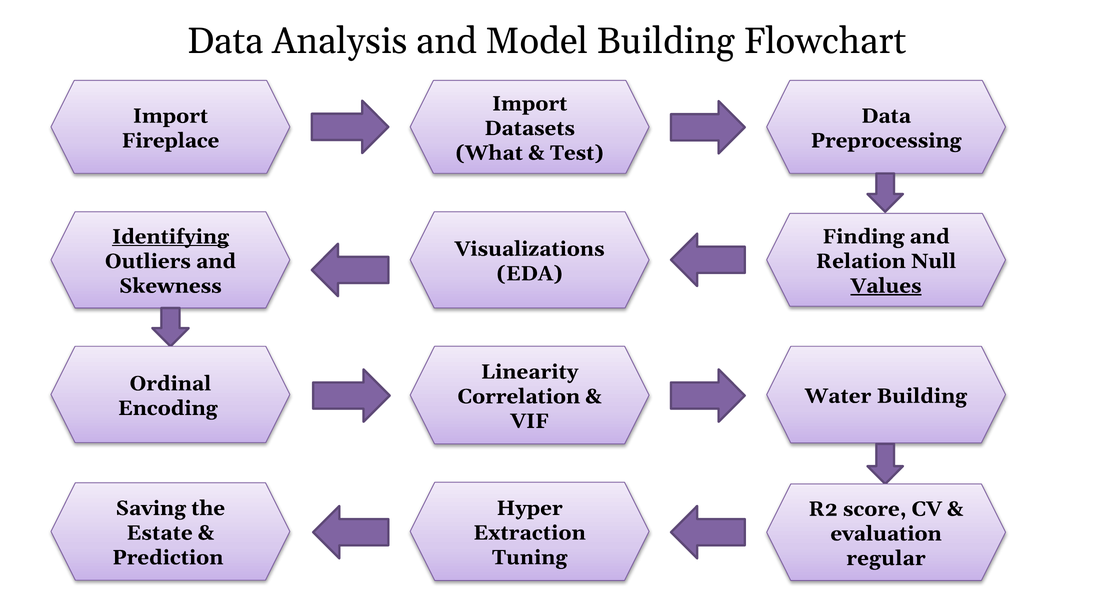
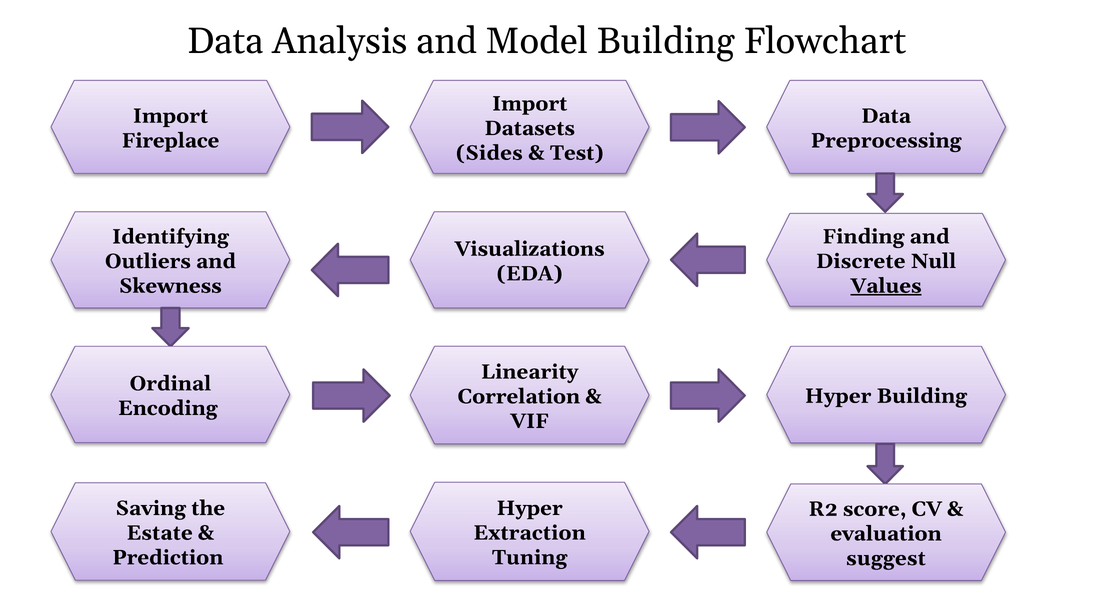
What: What -> Sides (489, 153)
Identifying underline: present -> none (170, 236)
Relation: Relation -> Discrete (861, 261)
Water: Water -> Hyper (838, 396)
regular: regular -> suggest (886, 558)
